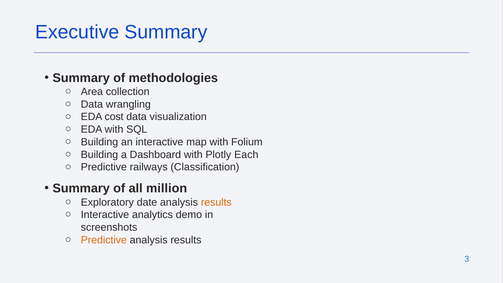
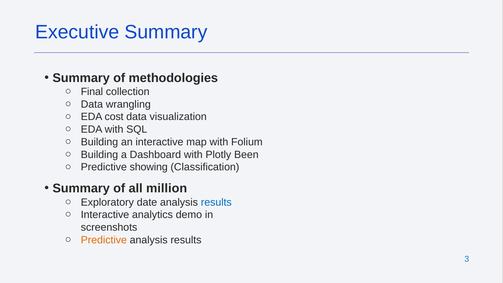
Area: Area -> Final (92, 92)
Each: Each -> Been (246, 155)
railways: railways -> showing (149, 167)
results colour: orange -> blue (216, 202)
